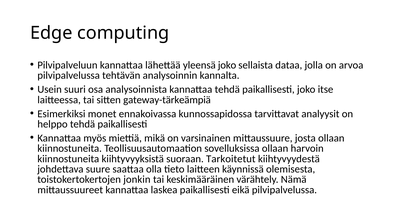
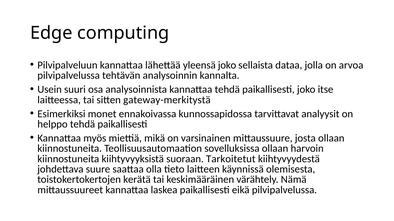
gateway-tärkeämpiä: gateway-tärkeämpiä -> gateway-merkitystä (167, 100)
jonkin: jonkin -> kerätä (137, 180)
